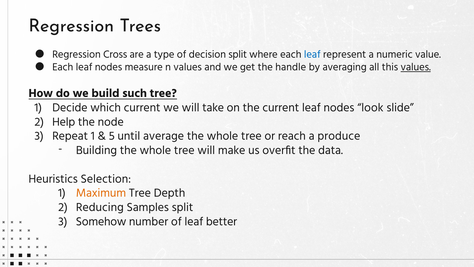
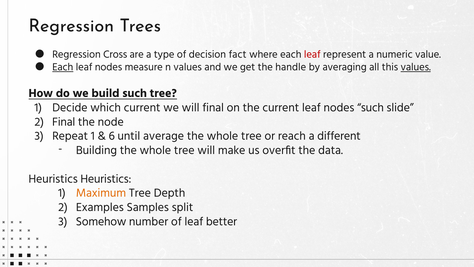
decision split: split -> fact (238, 54)
leaf colour: blue -> red (312, 54)
Each underline: none -> present (63, 67)
will take: take -> final (213, 107)
nodes look: look -> such (371, 107)
2 Help: Help -> Final (64, 122)
5: 5 -> 6 (112, 136)
produce: produce -> different (339, 136)
Heuristics Selection: Selection -> Heuristics (106, 179)
Reducing: Reducing -> Examples (100, 207)
